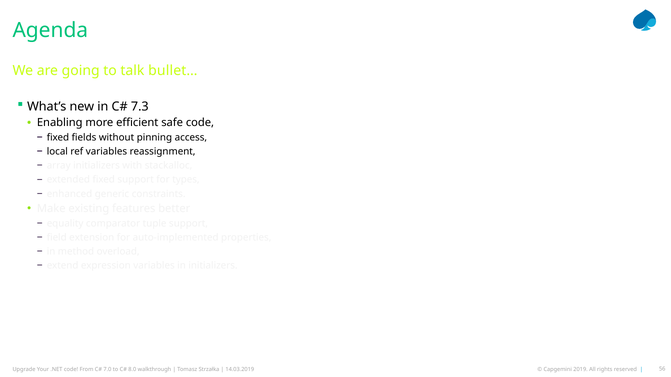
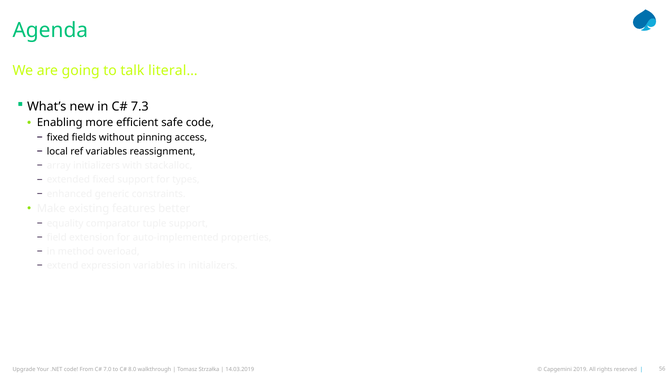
bullet…: bullet… -> literal… (173, 71)
